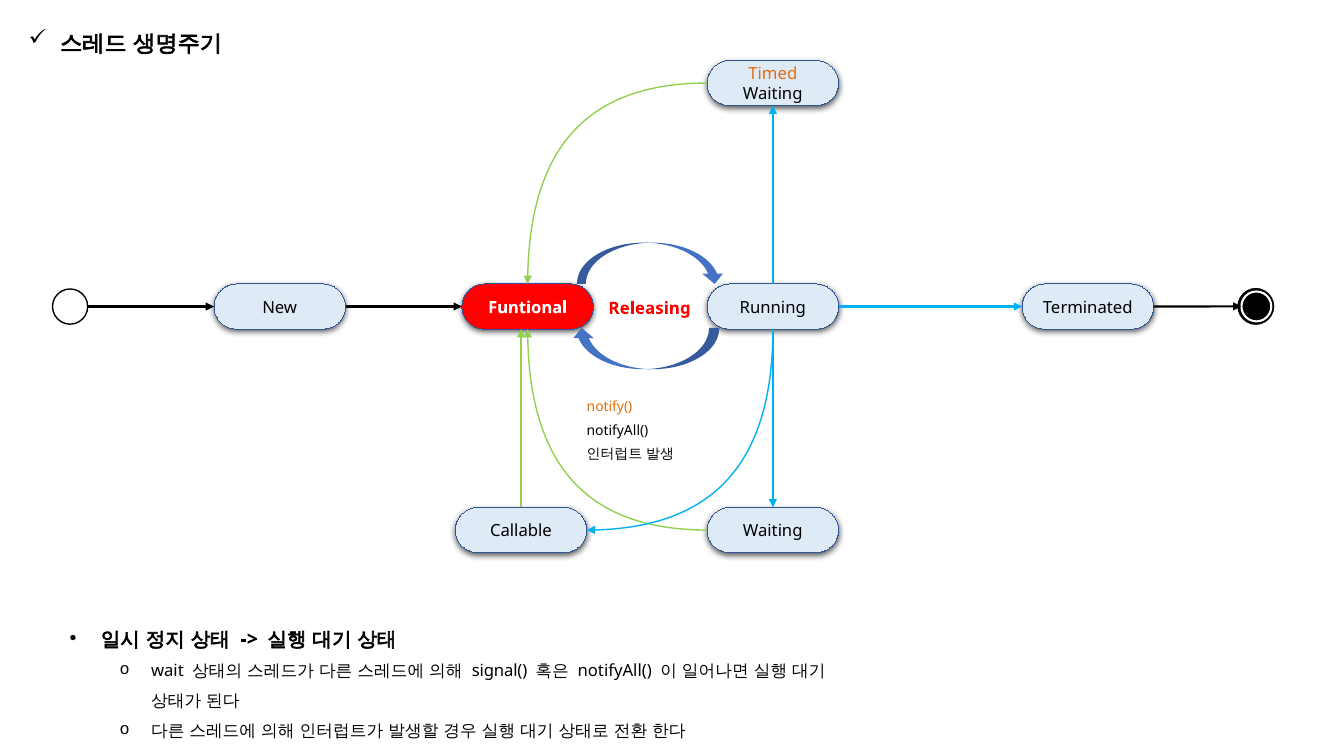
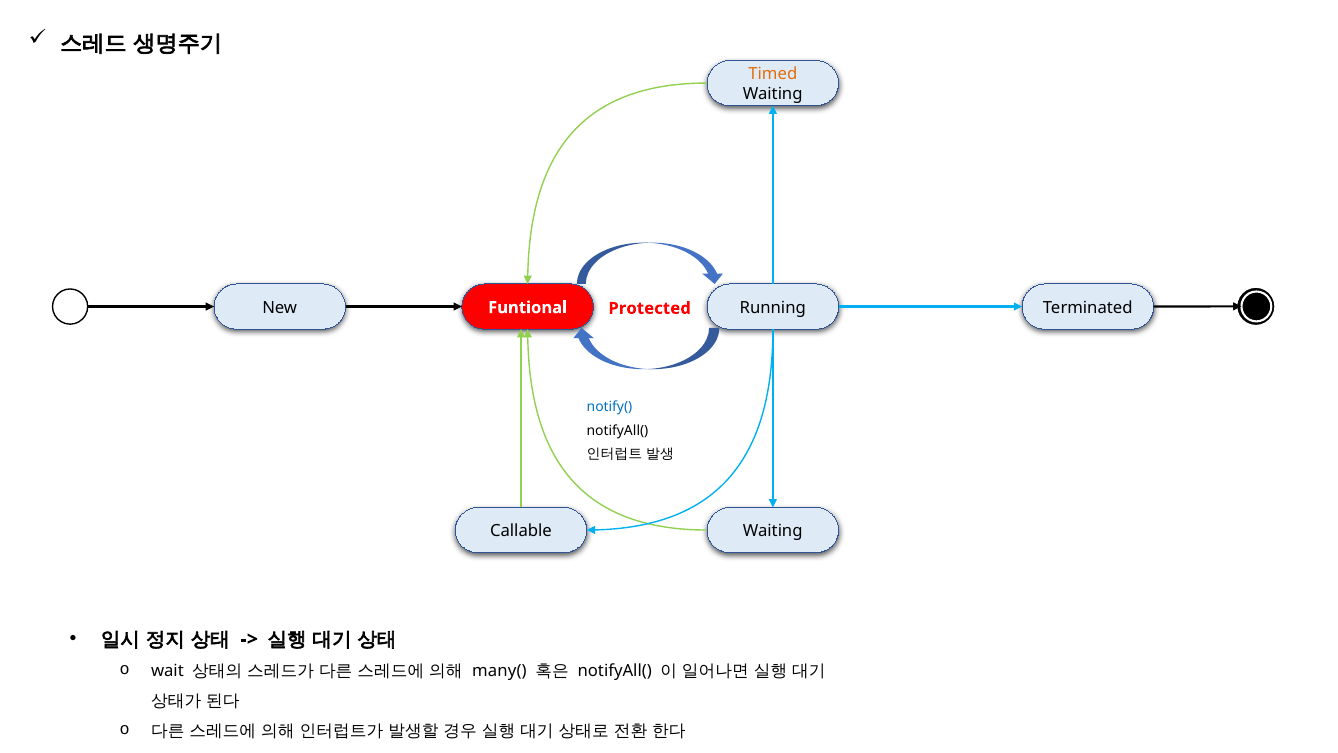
Releasing: Releasing -> Protected (650, 308)
notify( colour: orange -> blue (610, 407)
signal(: signal( -> many( (499, 670)
